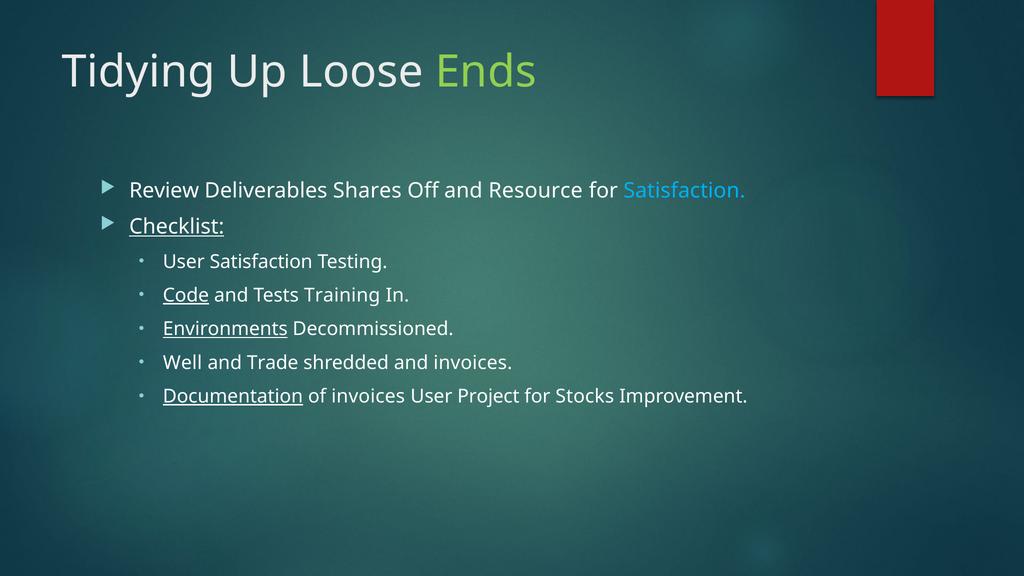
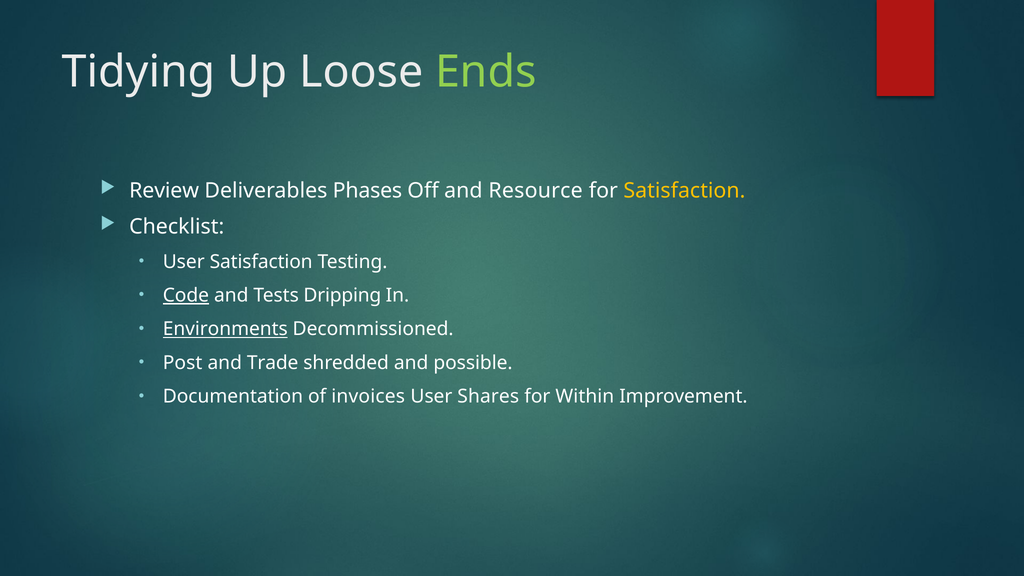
Shares: Shares -> Phases (367, 191)
Satisfaction colour: light blue -> yellow (684, 191)
Checklist underline: present -> none (177, 227)
Training: Training -> Dripping (342, 295)
Well: Well -> Post (183, 363)
and invoices: invoices -> possible (473, 363)
Documentation underline: present -> none (233, 397)
Project: Project -> Shares (488, 397)
Stocks: Stocks -> Within (585, 397)
